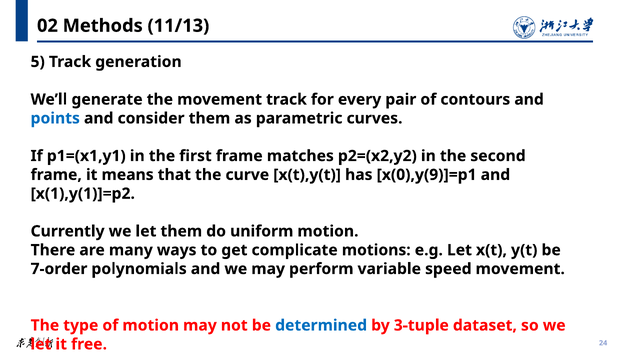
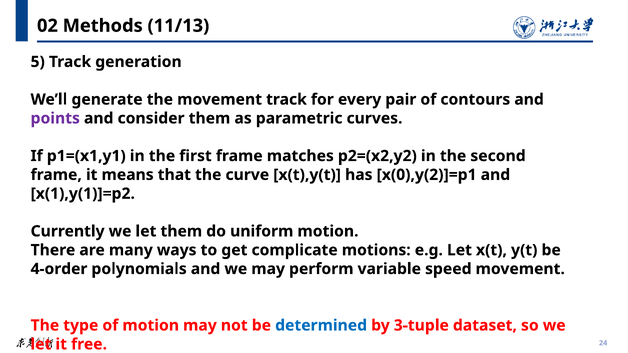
points colour: blue -> purple (55, 118)
x(0),y(9)]=p1: x(0),y(9)]=p1 -> x(0),y(2)]=p1 (427, 175)
7-order: 7-order -> 4-order (59, 269)
